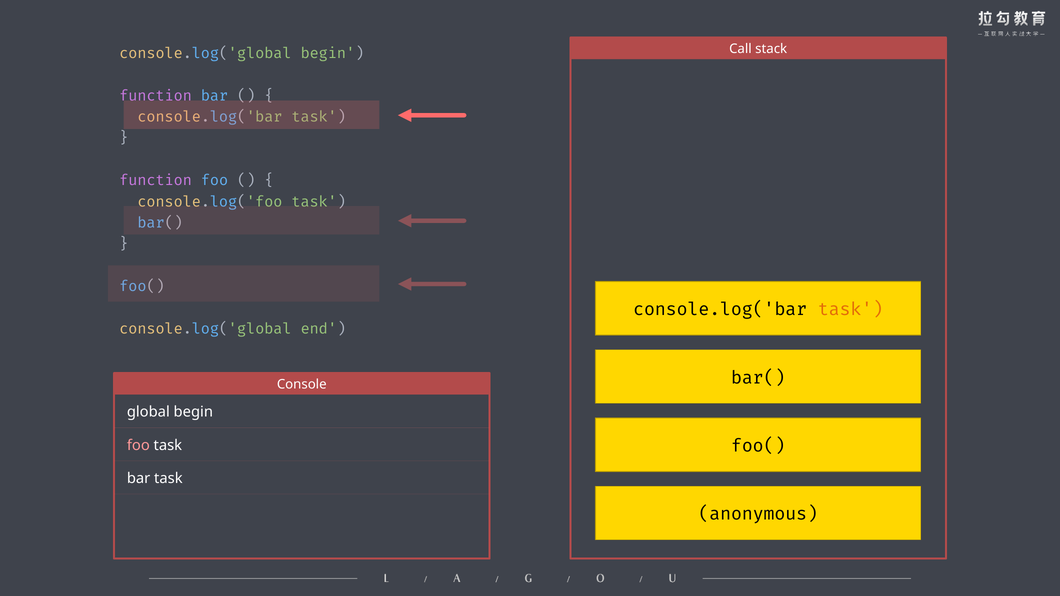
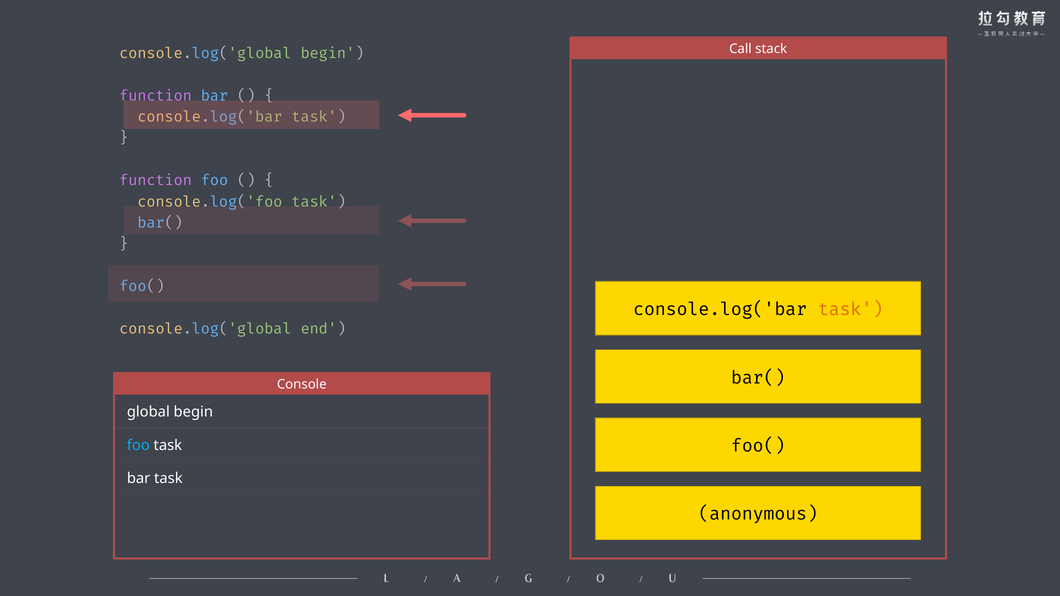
foo colour: pink -> light blue (138, 445)
